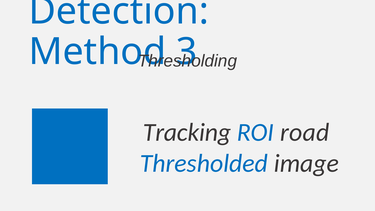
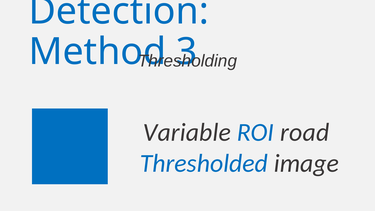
Tracking: Tracking -> Variable (187, 132)
